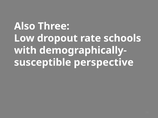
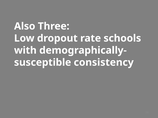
perspective: perspective -> consistency (104, 63)
